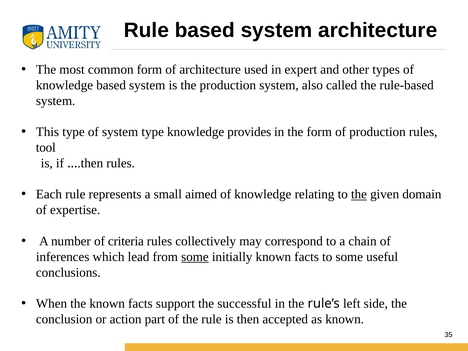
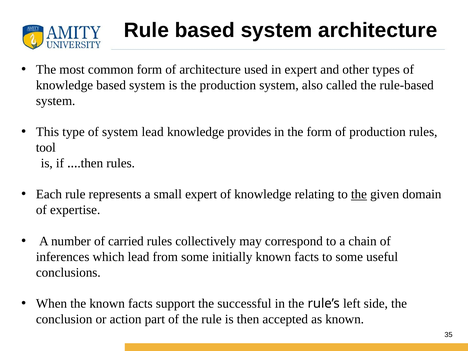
system type: type -> lead (153, 132)
small aimed: aimed -> expert (201, 194)
criteria: criteria -> carried (126, 241)
some underline: present -> none (195, 257)
